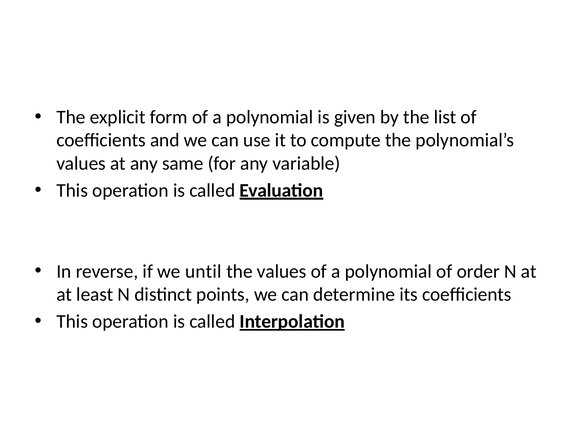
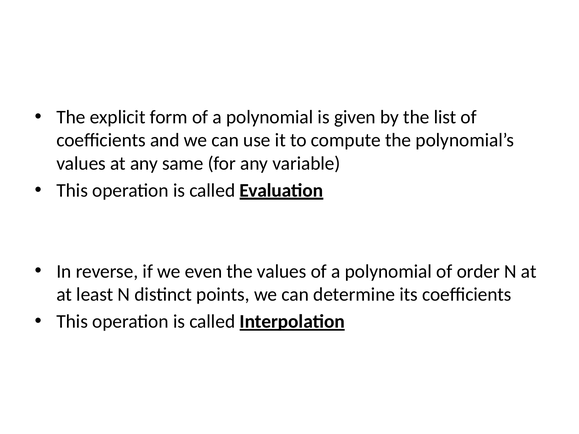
until: until -> even (204, 272)
